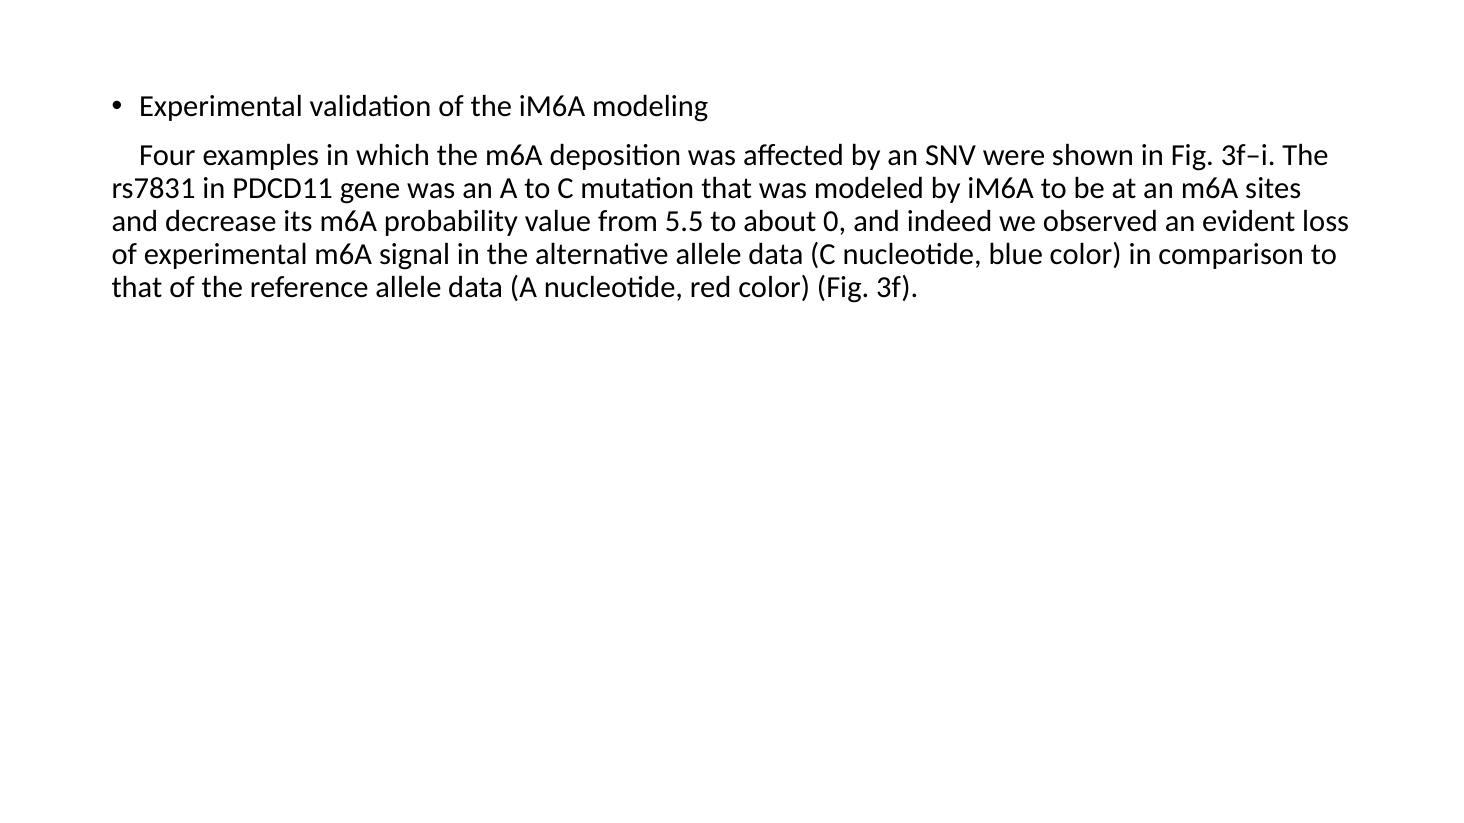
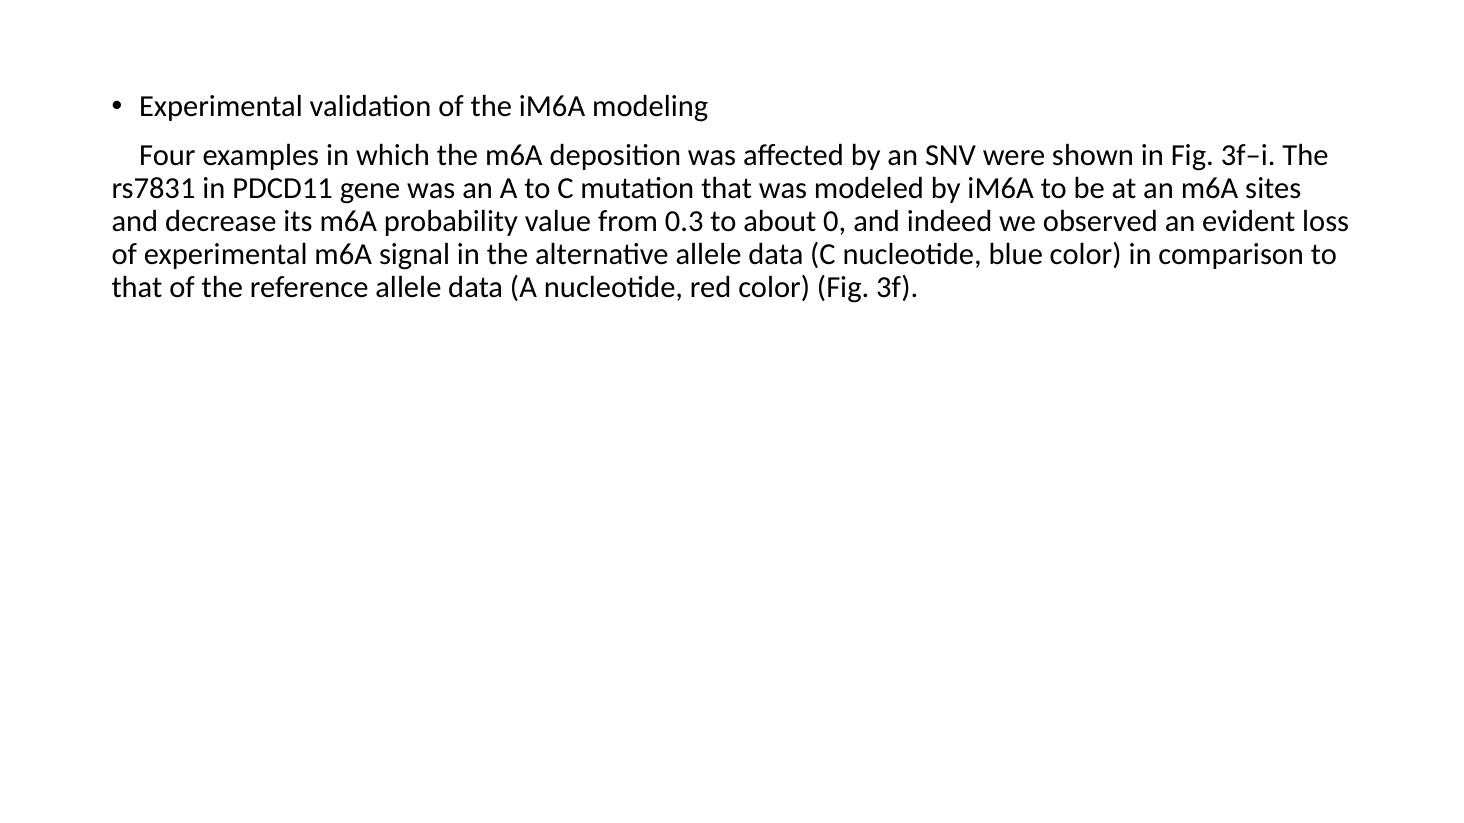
5.5: 5.5 -> 0.3 (684, 221)
